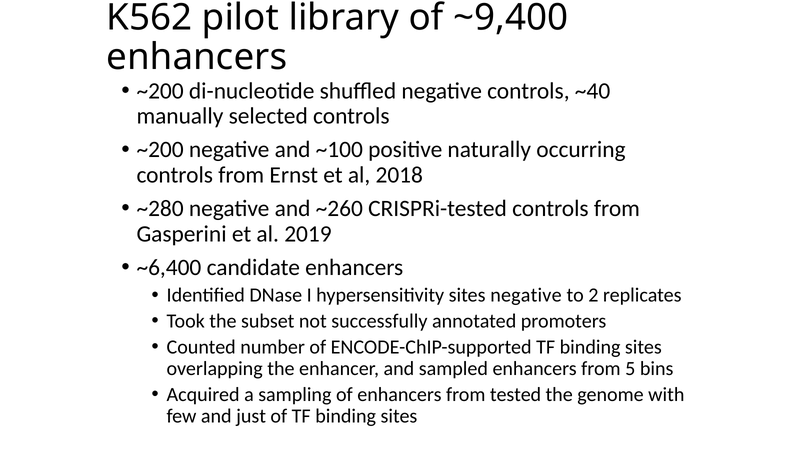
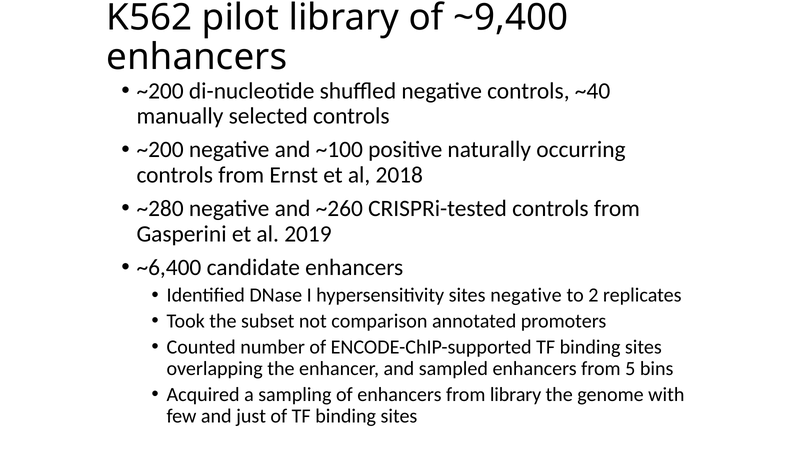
successfully: successfully -> comparison (379, 321)
from tested: tested -> library (516, 394)
